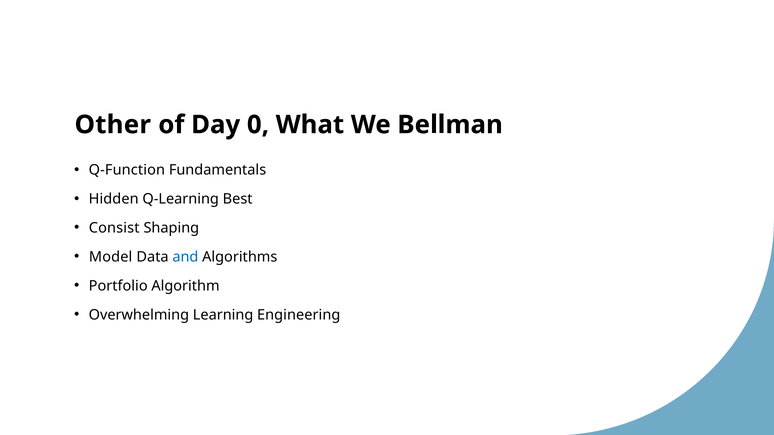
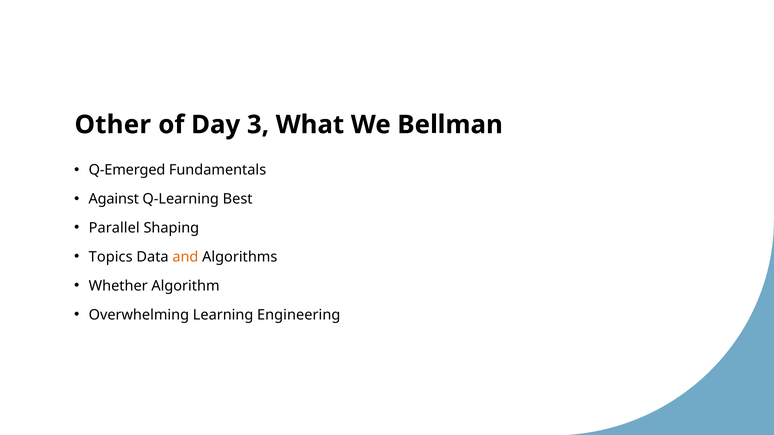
0: 0 -> 3 (258, 125)
Q-Function: Q-Function -> Q-Emerged (127, 170)
Hidden: Hidden -> Against (114, 199)
Consist: Consist -> Parallel (114, 228)
Model: Model -> Topics (111, 257)
and colour: blue -> orange (185, 257)
Portfolio: Portfolio -> Whether (118, 286)
